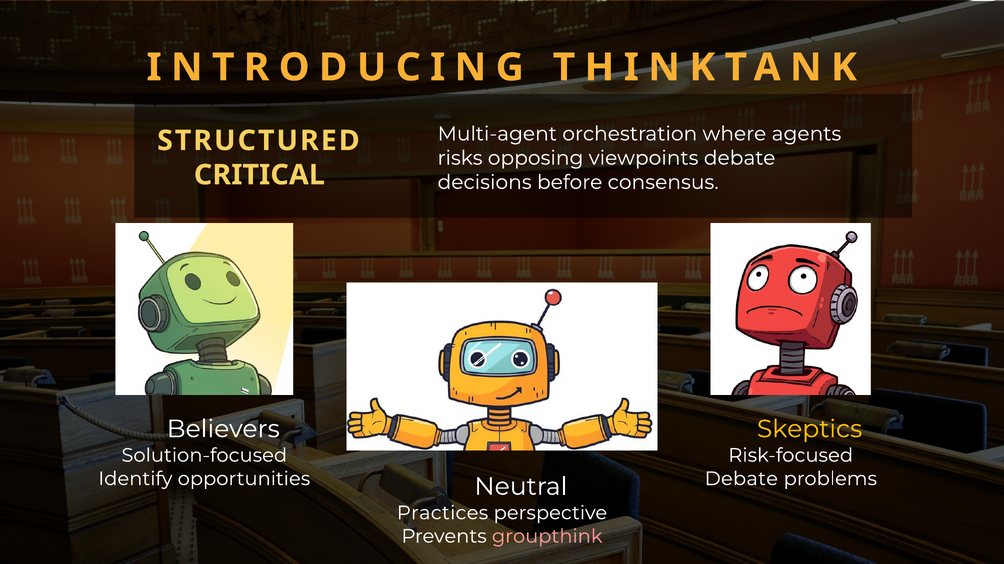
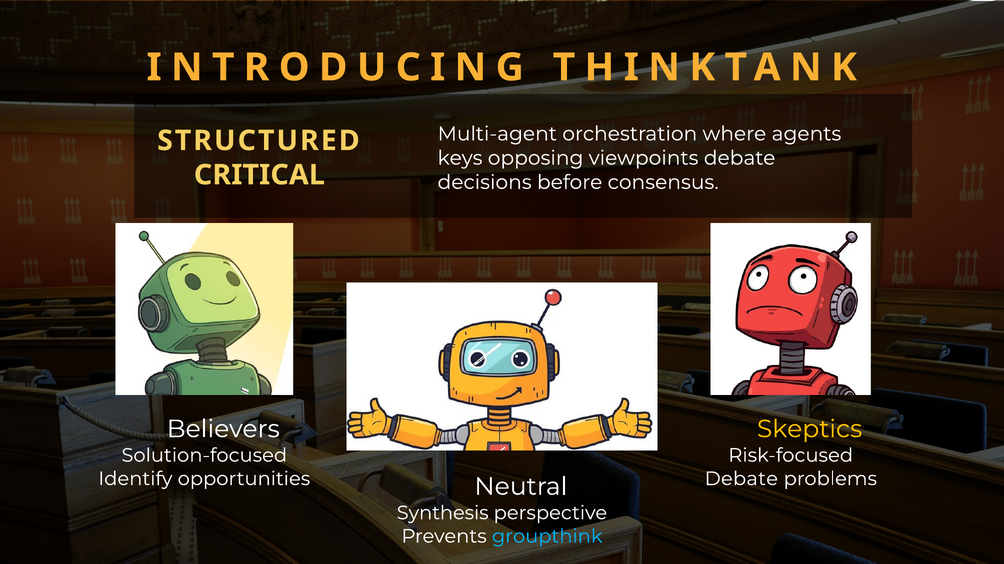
risks: risks -> keys (460, 158)
Practices: Practices -> Synthesis (443, 514)
groupthink colour: pink -> light blue (547, 537)
